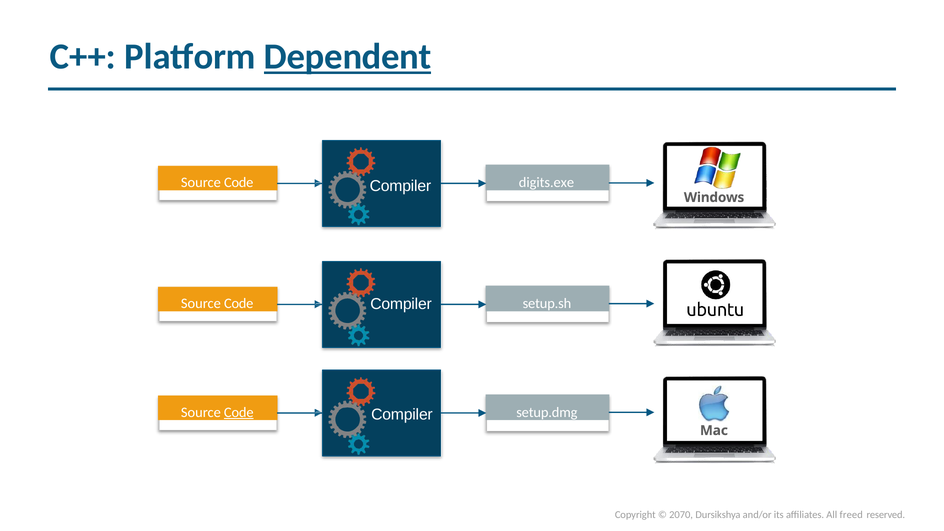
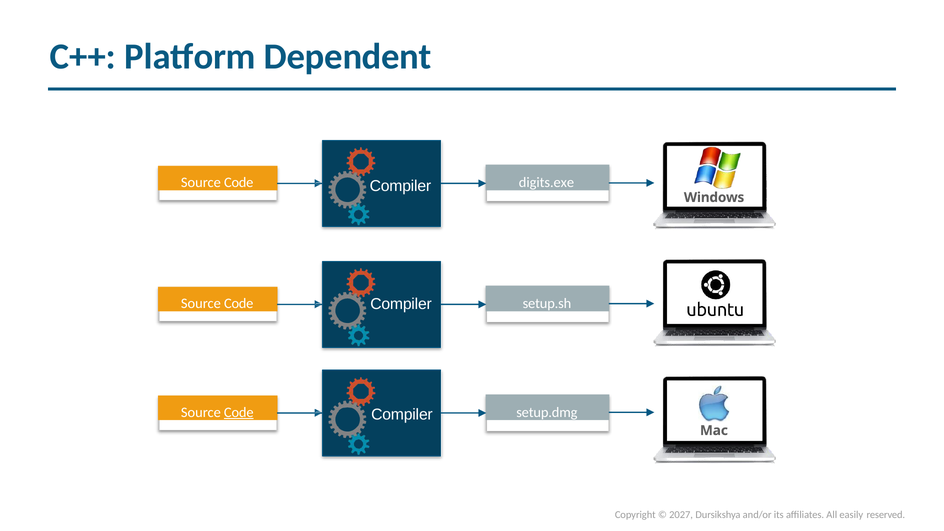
Dependent underline: present -> none (348, 57)
2070: 2070 -> 2027 (681, 515)
freed: freed -> easily (851, 515)
